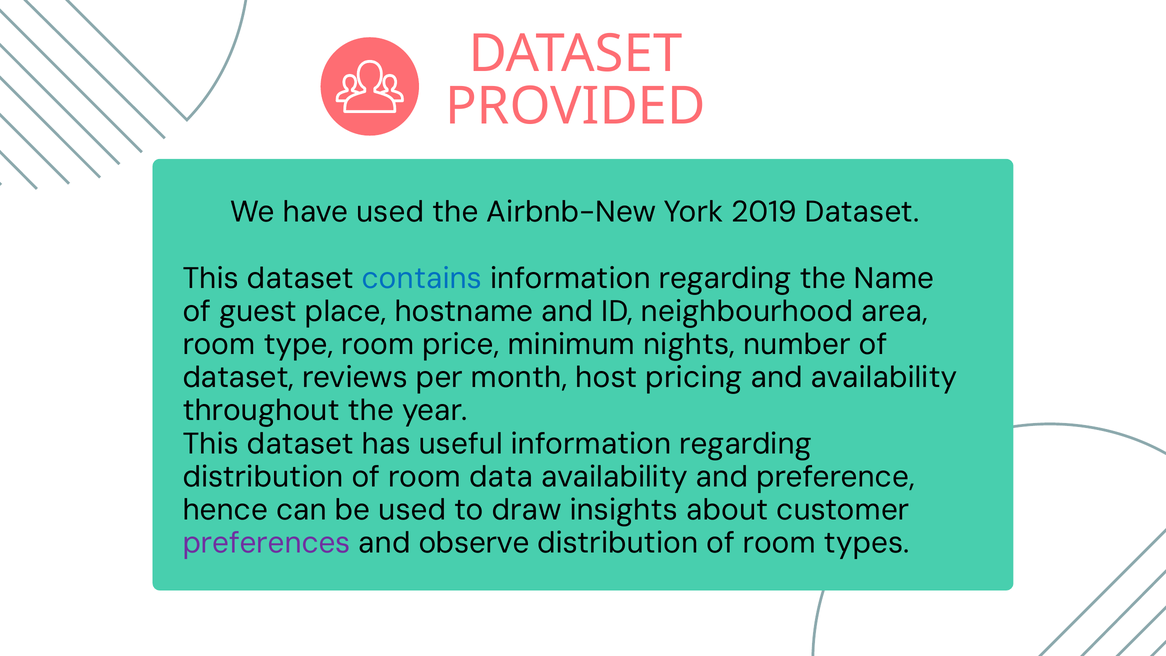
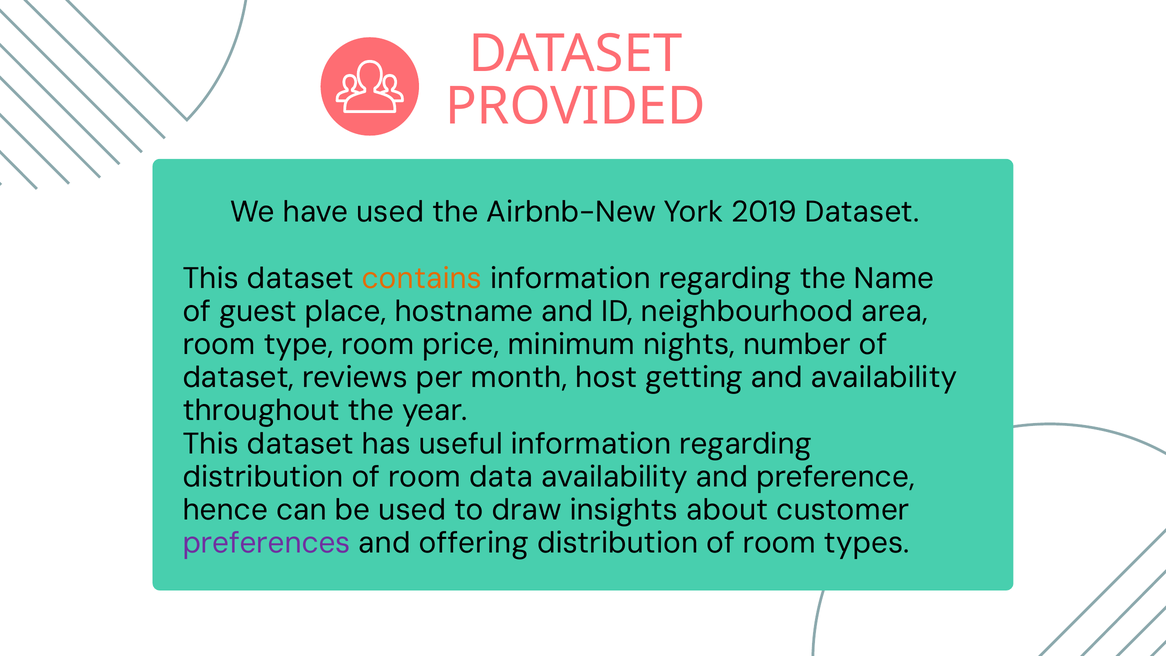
contains colour: blue -> orange (422, 278)
pricing: pricing -> getting (694, 377)
observe: observe -> offering (474, 543)
